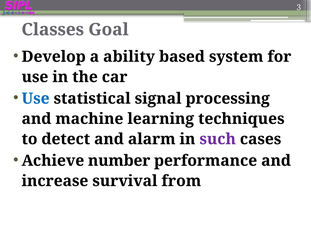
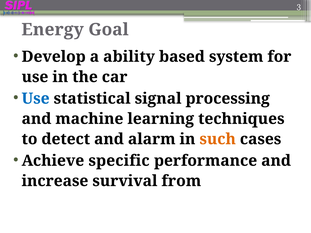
Classes: Classes -> Energy (53, 30)
such colour: purple -> orange (218, 139)
number: number -> specific (119, 161)
